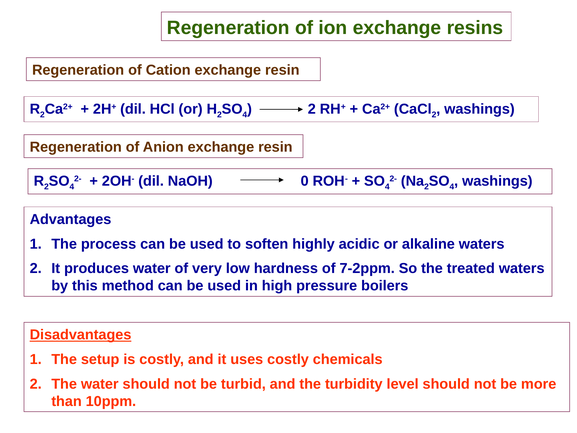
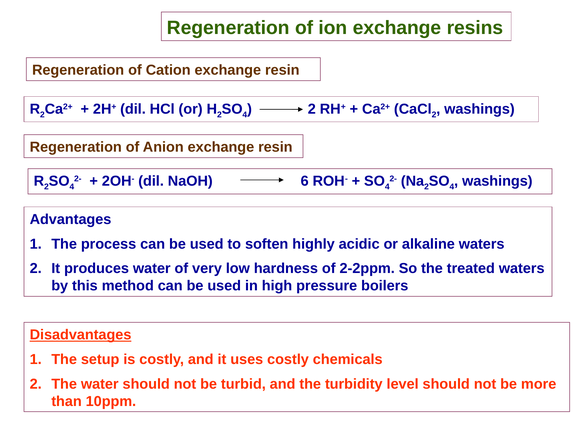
0: 0 -> 6 (305, 181)
7-2ppm: 7-2ppm -> 2-2ppm (367, 268)
